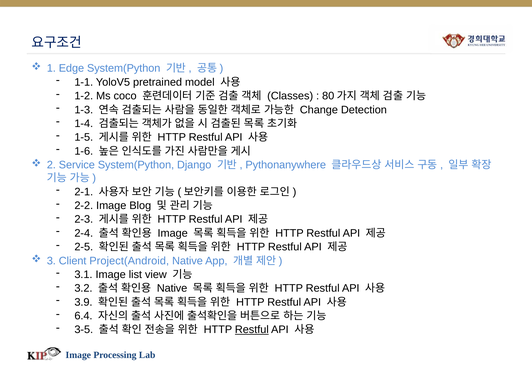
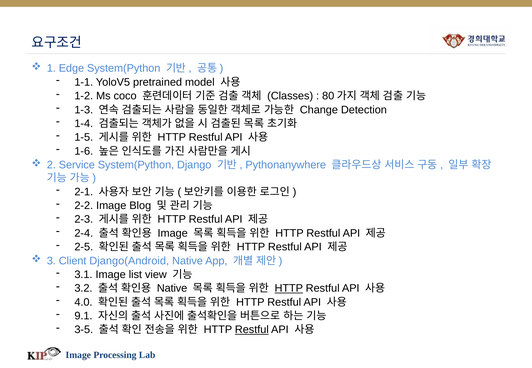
Project(Android: Project(Android -> Django(Android (129, 261)
HTTP underline: none -> present (289, 289)
3.9: 3.9 -> 4.0 (83, 302)
6.4: 6.4 -> 9.1 (83, 316)
